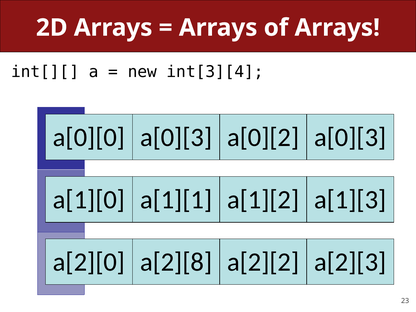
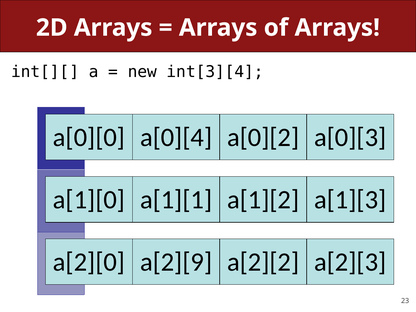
a[0][0 a[0][3: a[0][3 -> a[0][4 (176, 137)
a[2][8: a[2][8 -> a[2][9 (176, 262)
